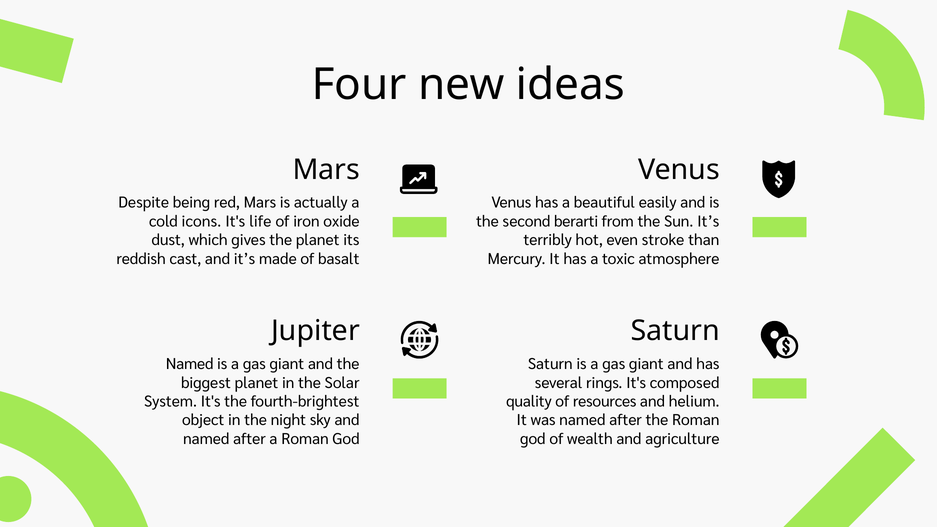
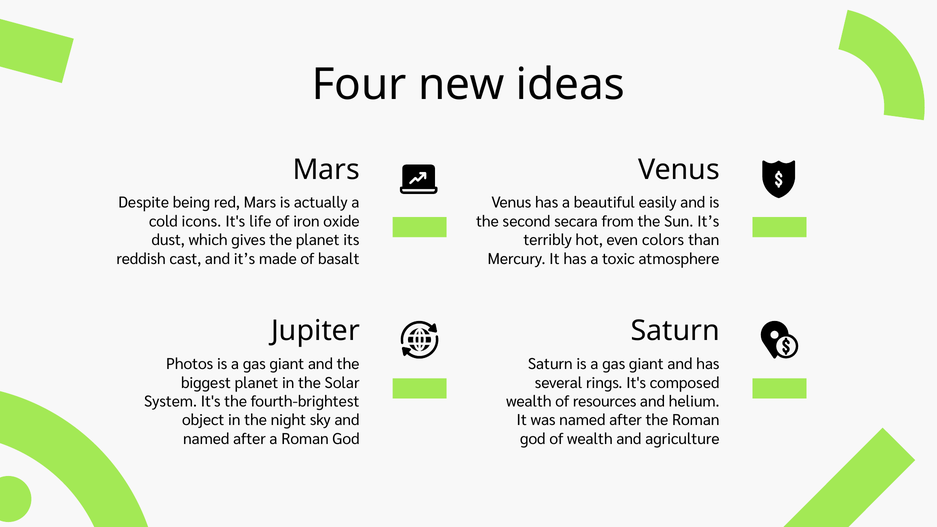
berarti: berarti -> secara (576, 222)
stroke: stroke -> colors (663, 240)
Named: Named -> Photos (190, 364)
quality: quality -> wealth (529, 402)
